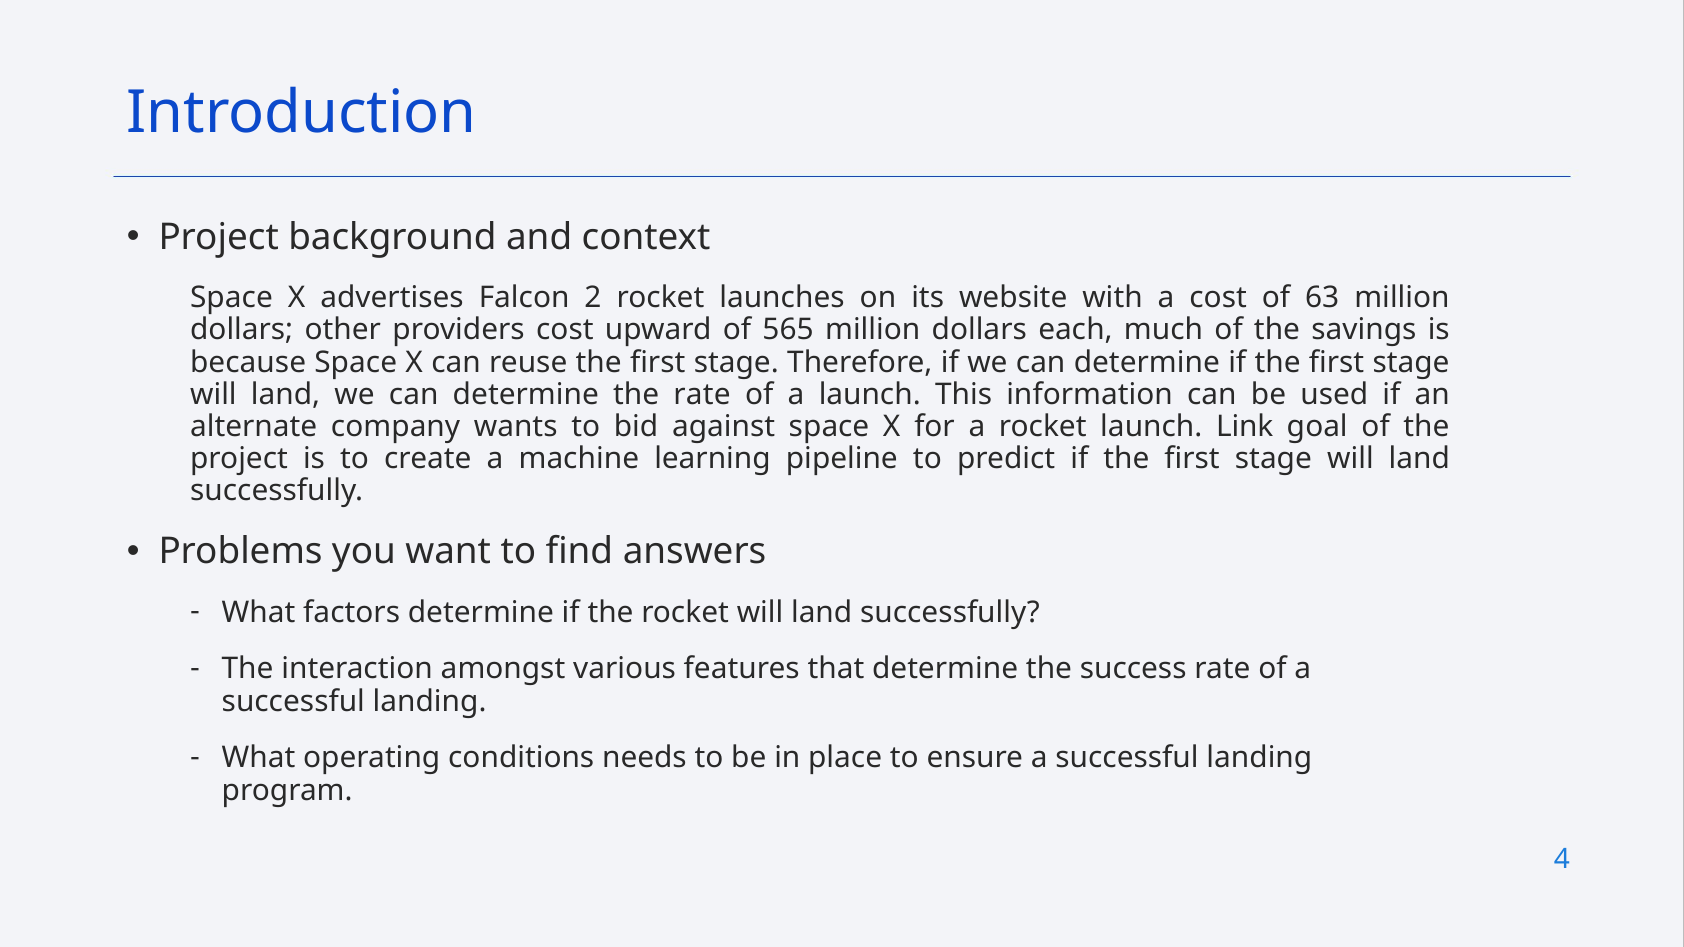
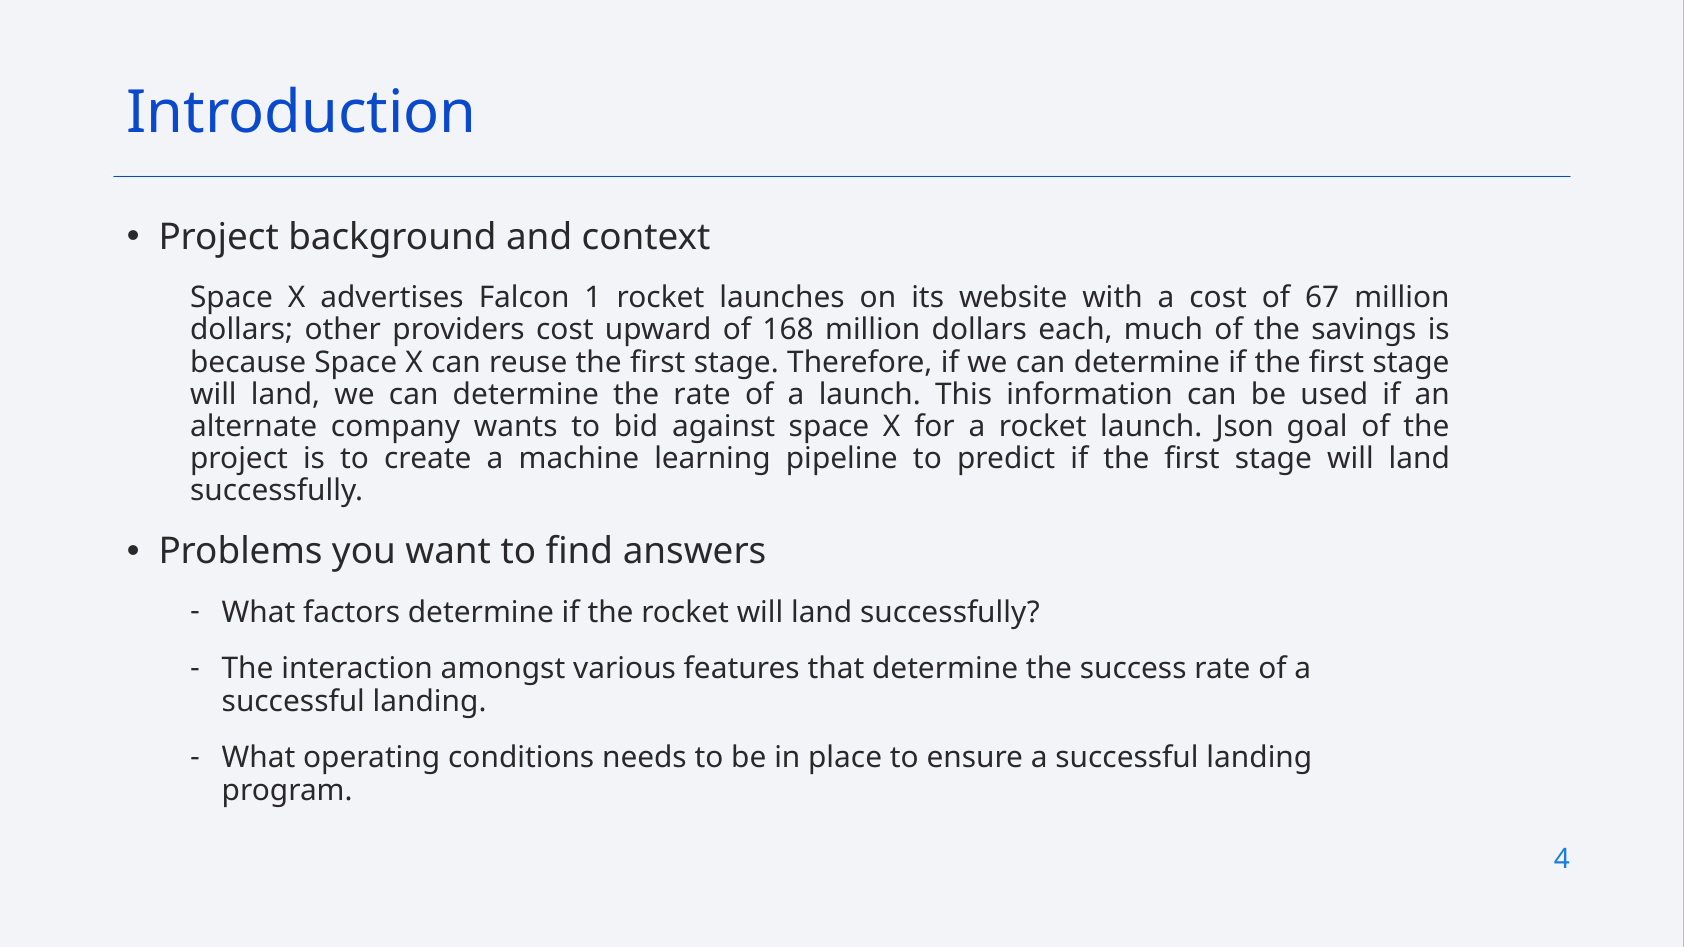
2: 2 -> 1 (593, 298)
63: 63 -> 67 (1322, 298)
565: 565 -> 168 (788, 330)
Link: Link -> Json (1245, 427)
